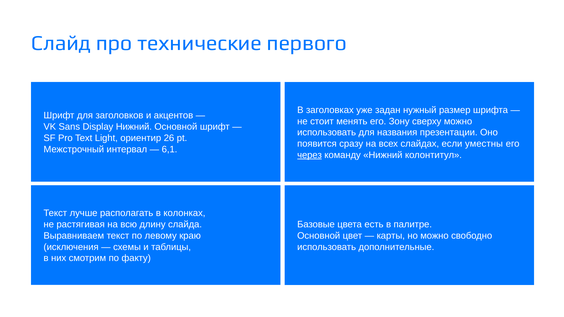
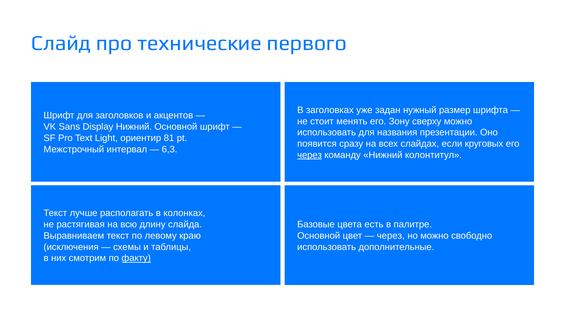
26: 26 -> 81 (169, 138)
уместны: уместны -> круговых (484, 144)
6,1: 6,1 -> 6,3 (170, 149)
карты: карты -> через (391, 236)
факту underline: none -> present (136, 258)
